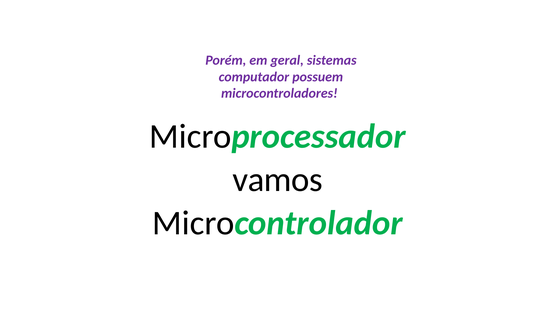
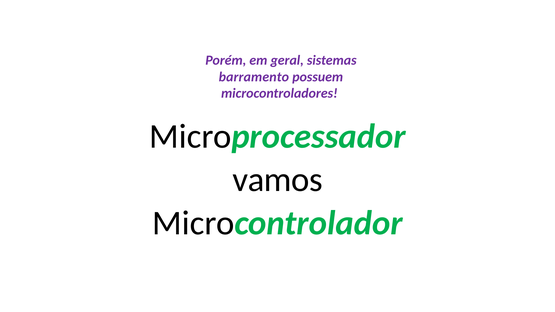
computador: computador -> barramento (254, 77)
